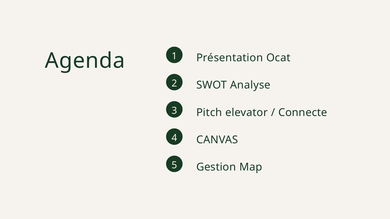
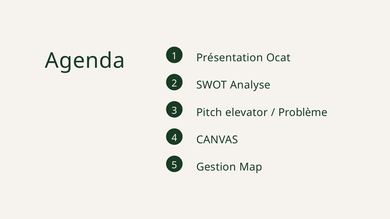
Connecte: Connecte -> Problème (303, 113)
